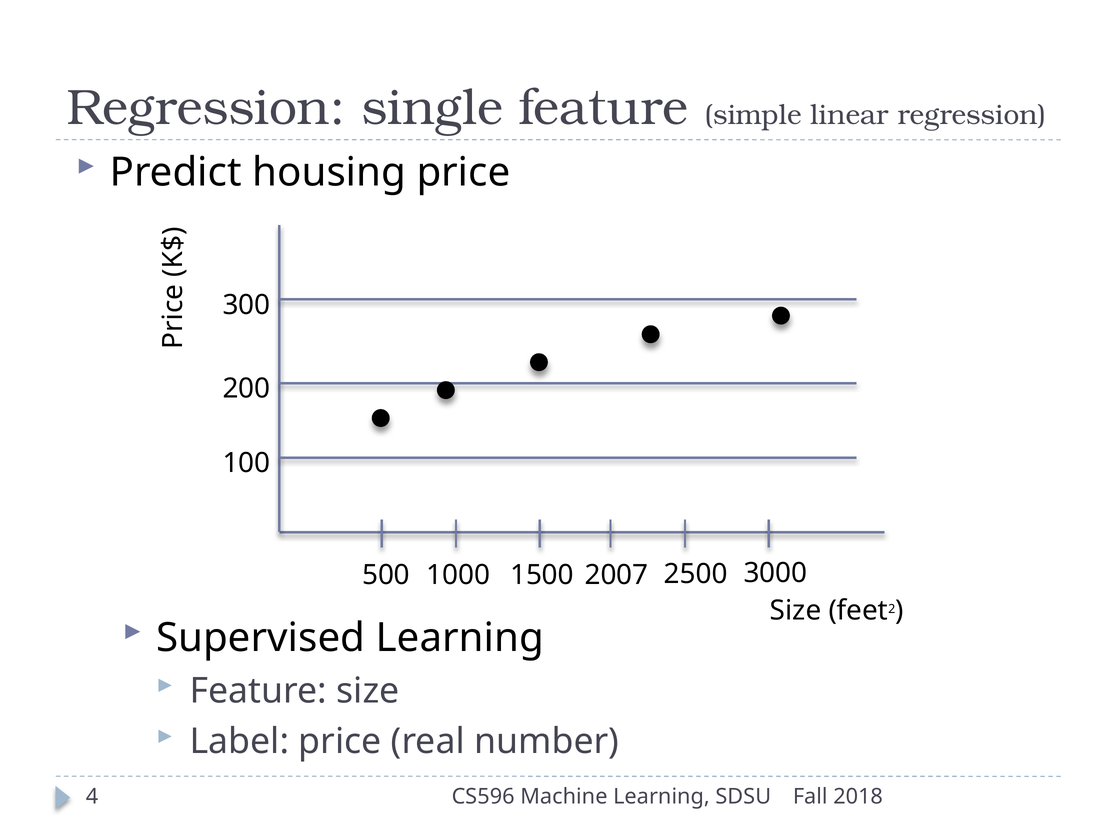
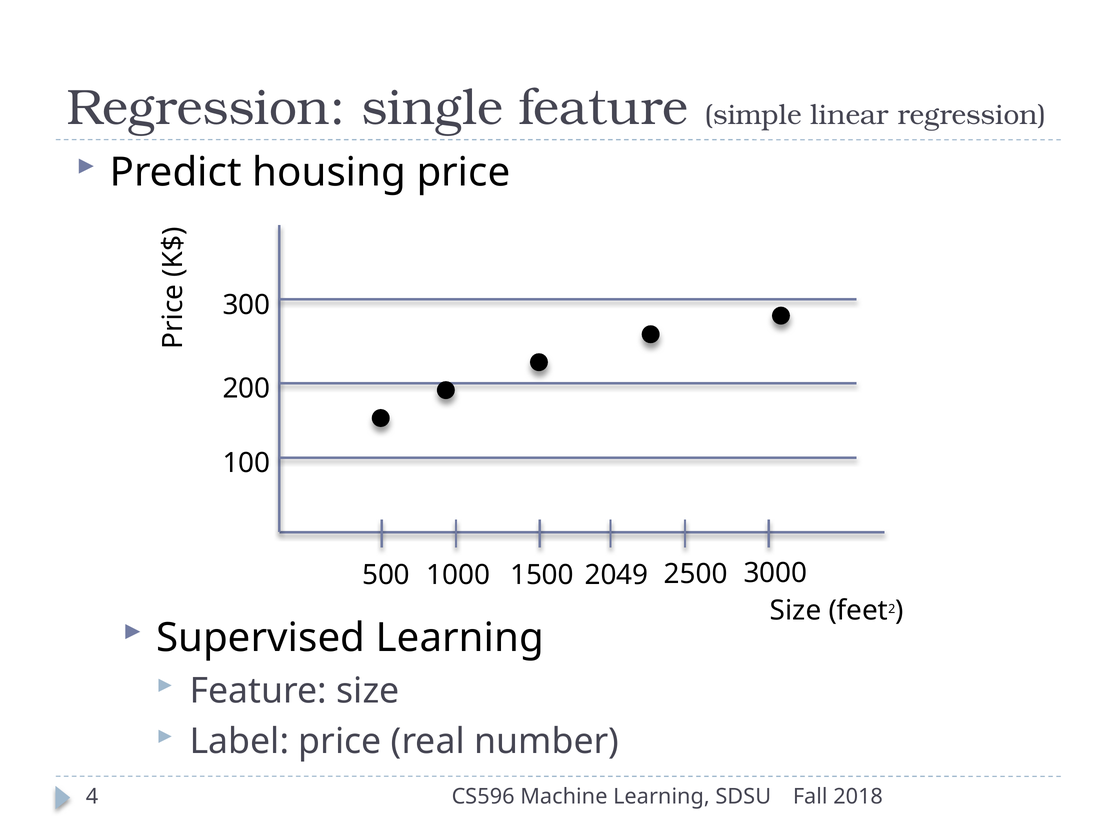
2007: 2007 -> 2049 (617, 575)
